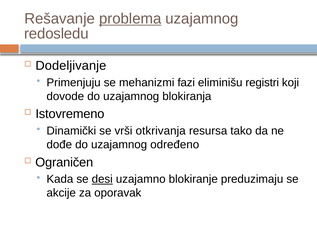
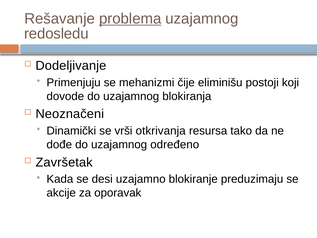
fazi: fazi -> čije (186, 82)
registri: registri -> postoji (262, 82)
Istovremeno: Istovremeno -> Neoznačeni (70, 114)
Ograničen: Ograničen -> Završetak (64, 162)
desi underline: present -> none (102, 179)
